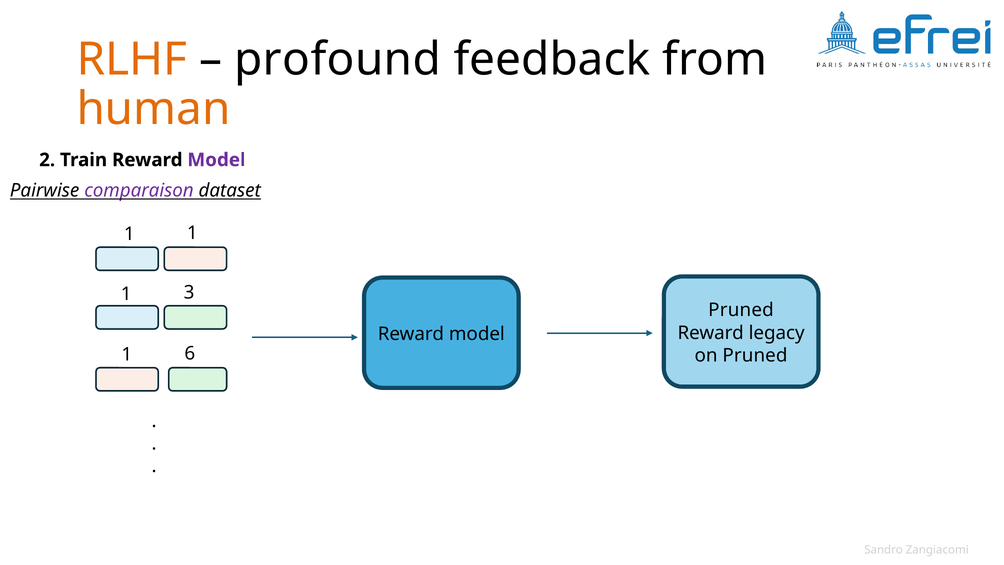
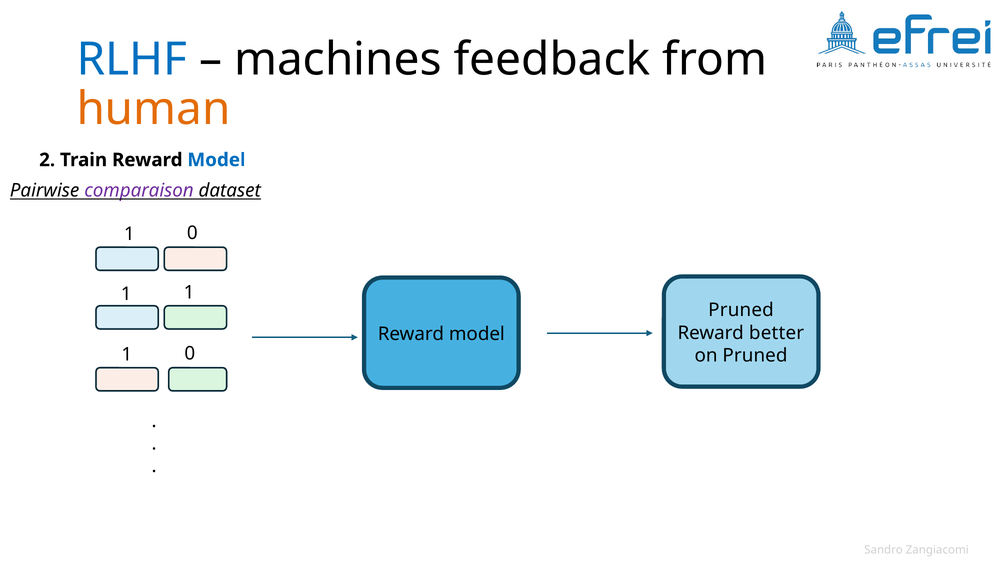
RLHF colour: orange -> blue (132, 59)
profound: profound -> machines (338, 59)
Model colour: purple -> blue (217, 160)
1: 1 -> 0 (192, 233)
3: 3 -> 1 (189, 293)
legacy: legacy -> better (777, 333)
6: 6 -> 0 (190, 353)
